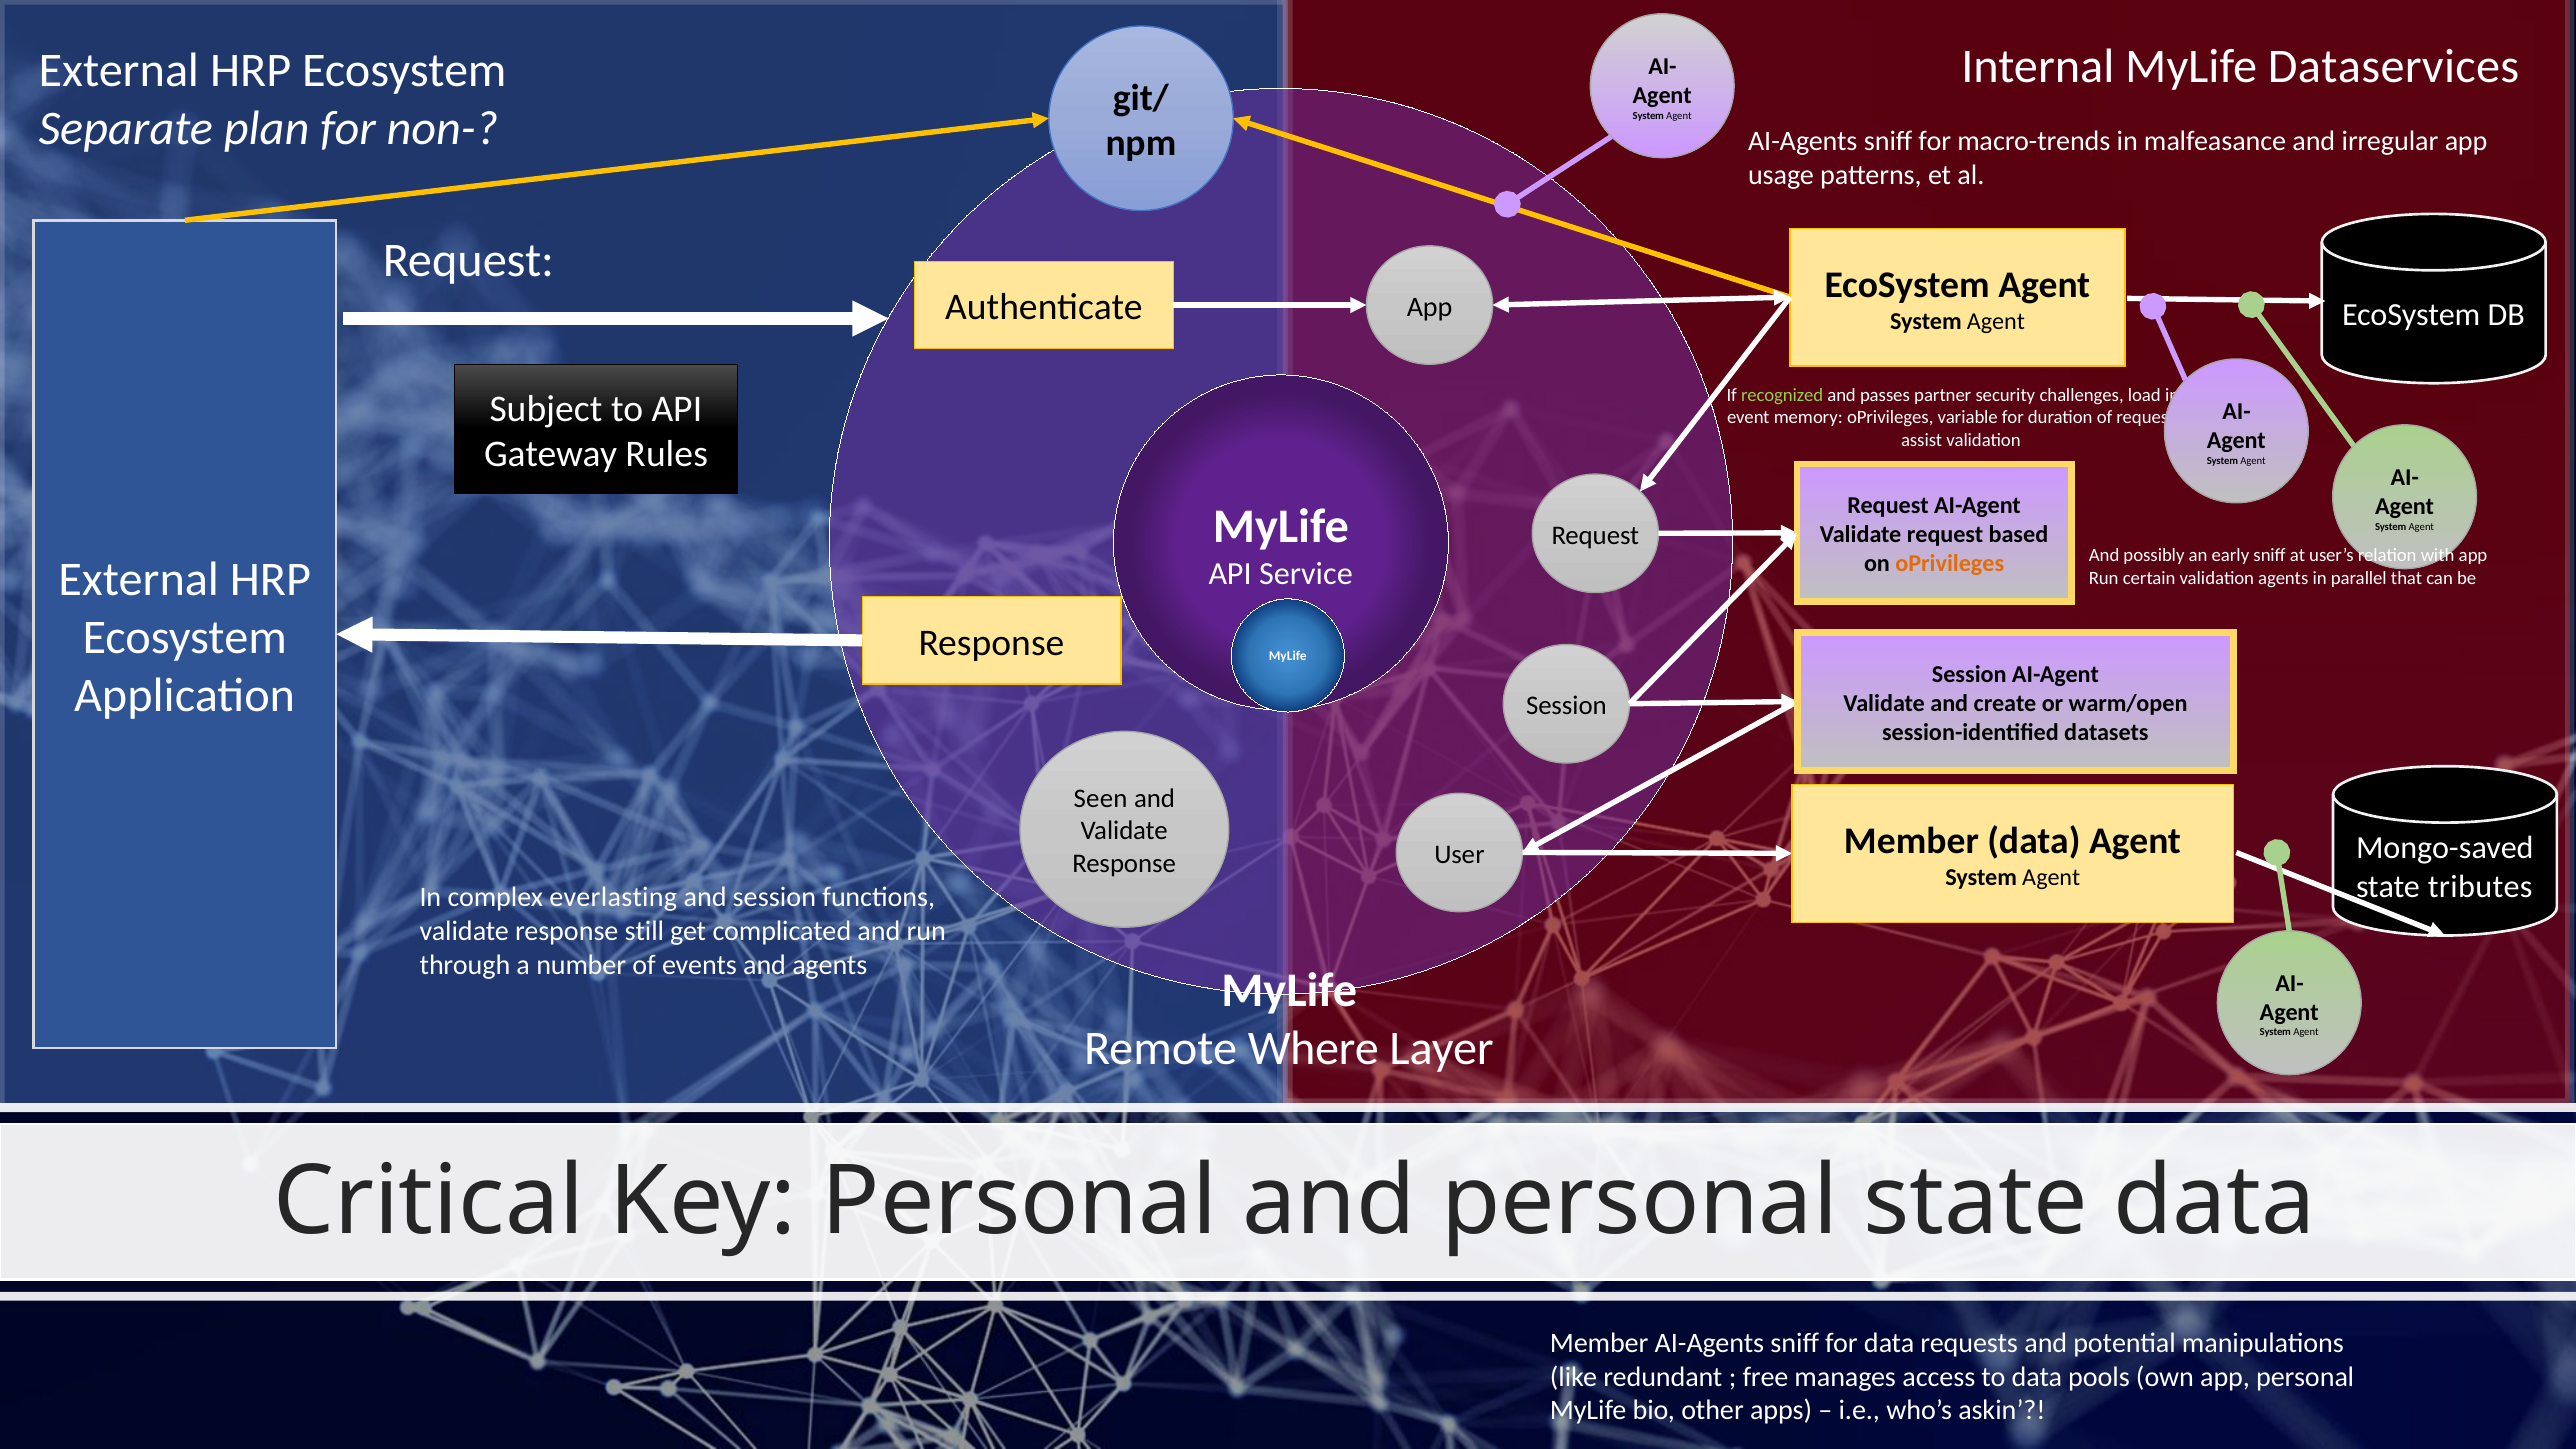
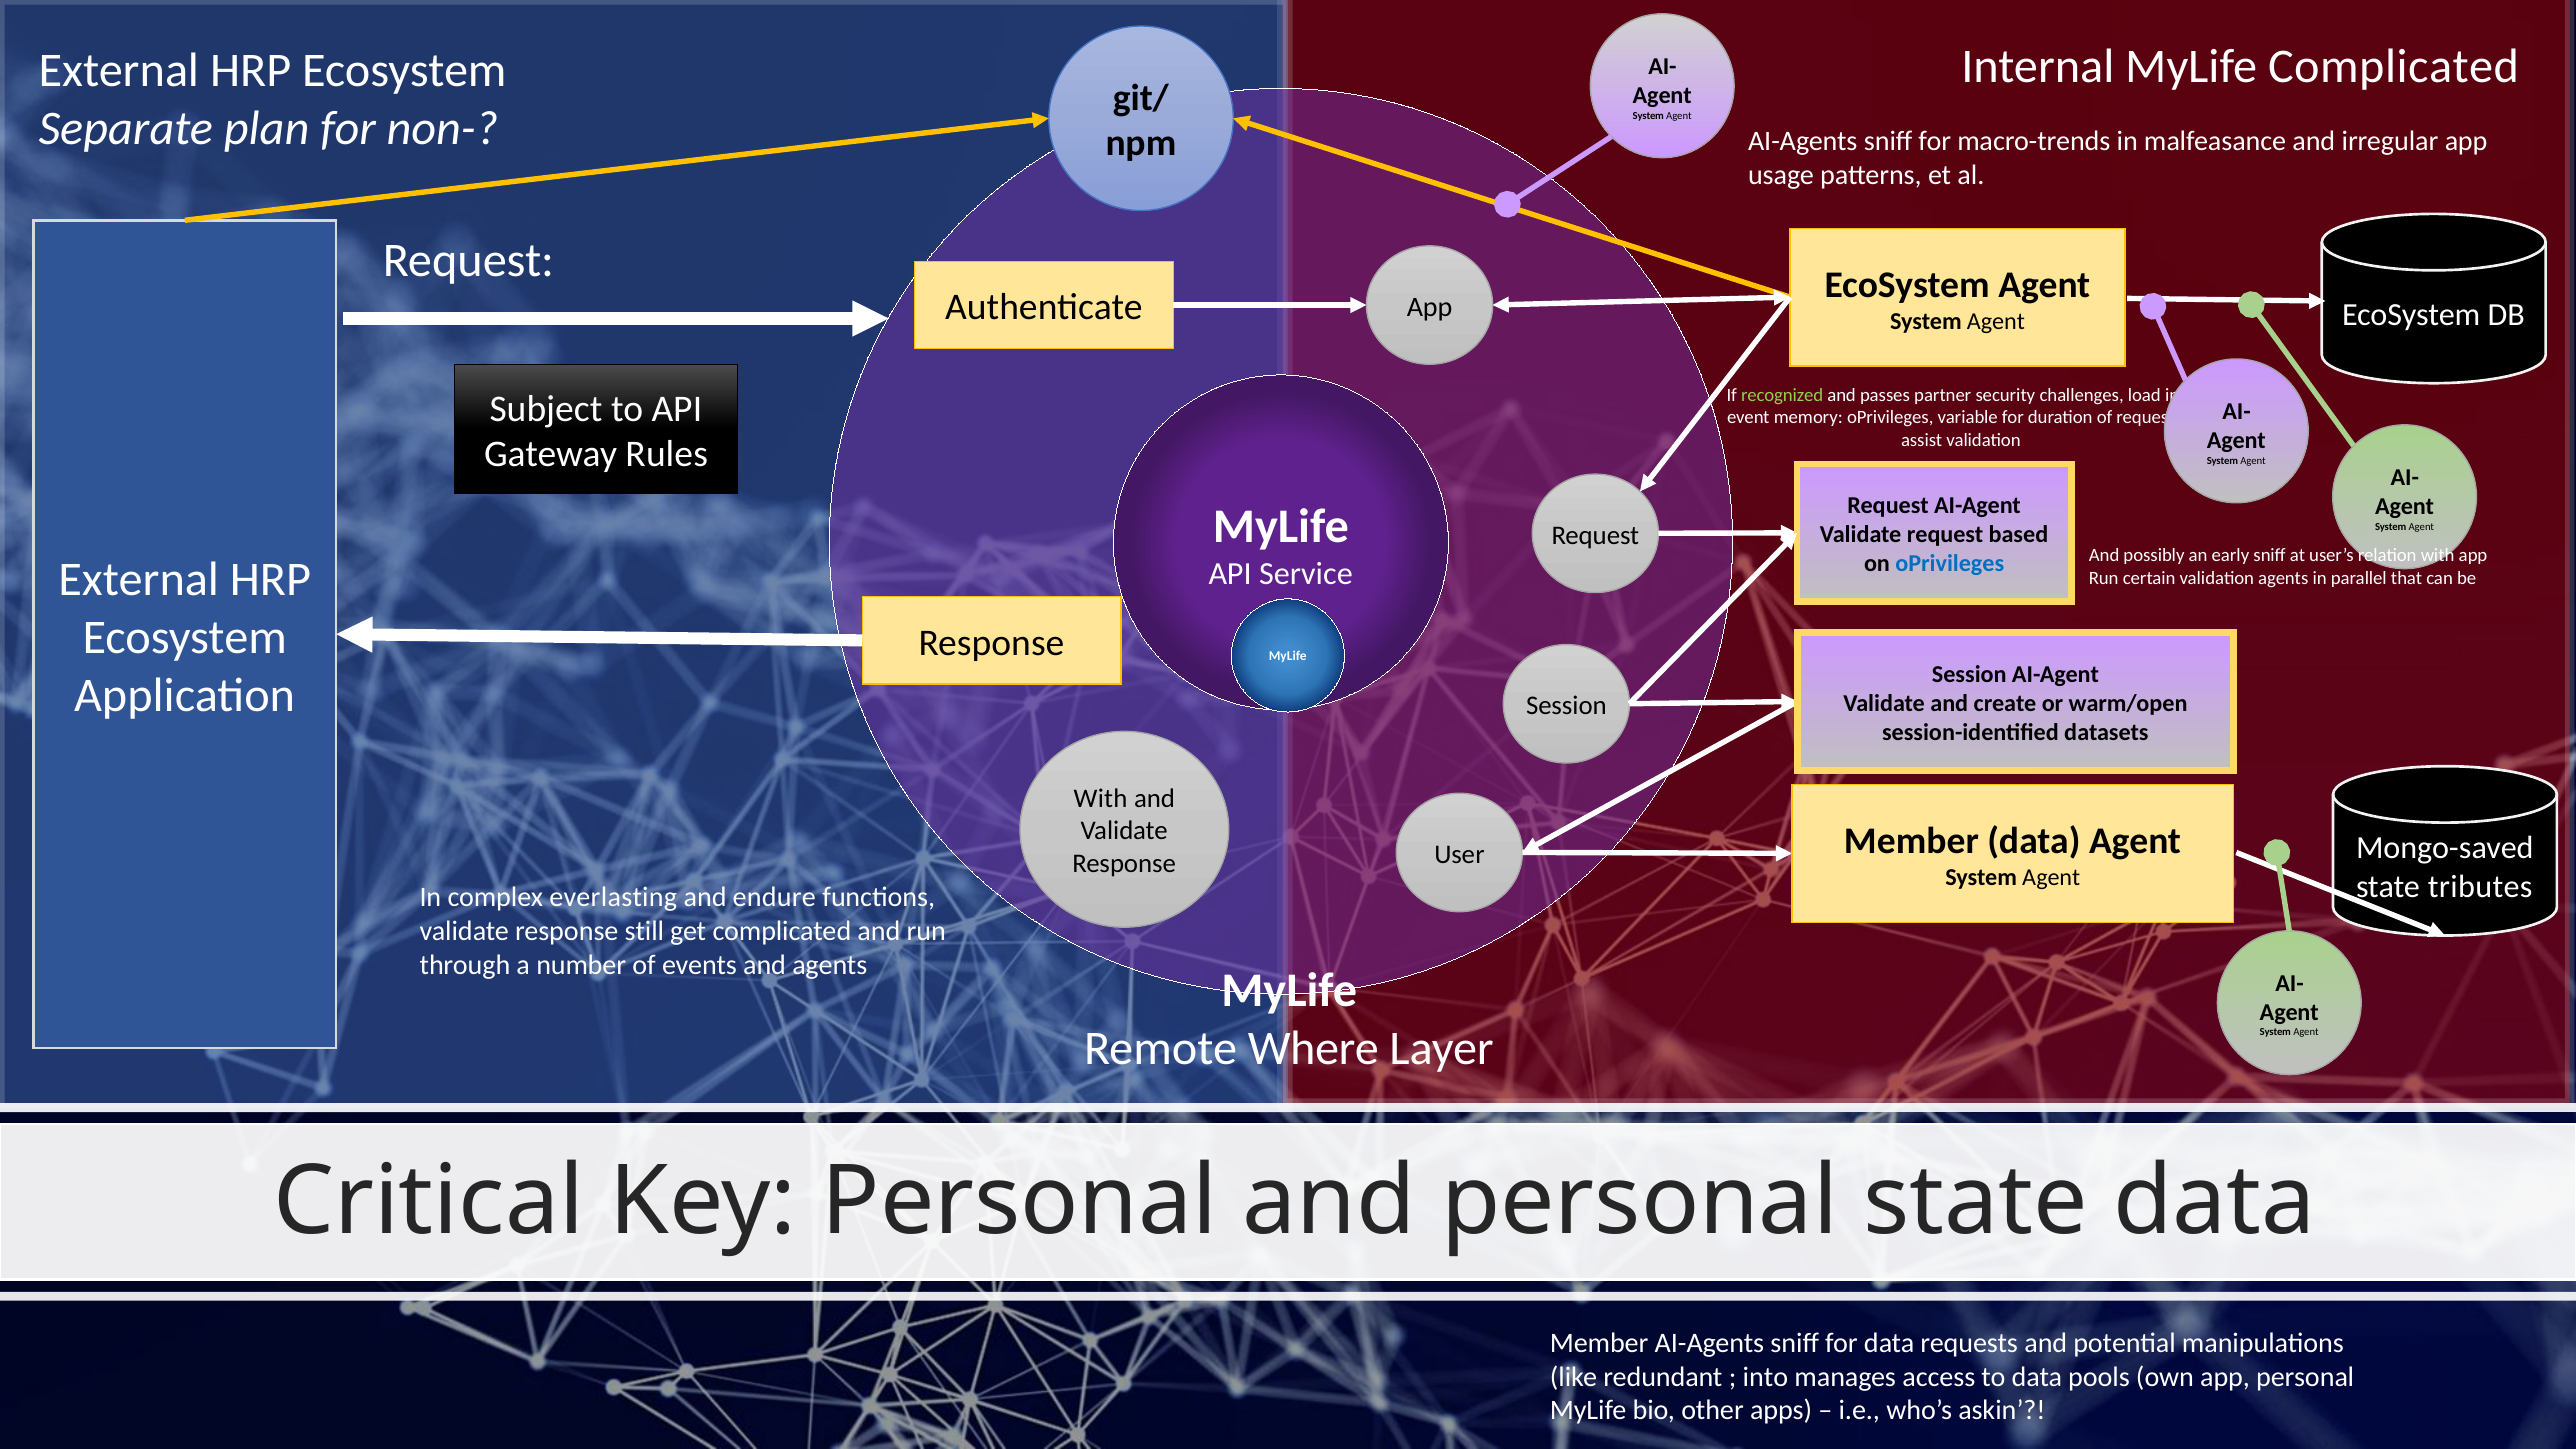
MyLife Dataservices: Dataservices -> Complicated (2394, 66)
oPrivileges colour: orange -> blue (1950, 564)
Seen: Seen -> With (1101, 799)
and session: session -> endure (774, 898)
free: free -> into (1765, 1377)
